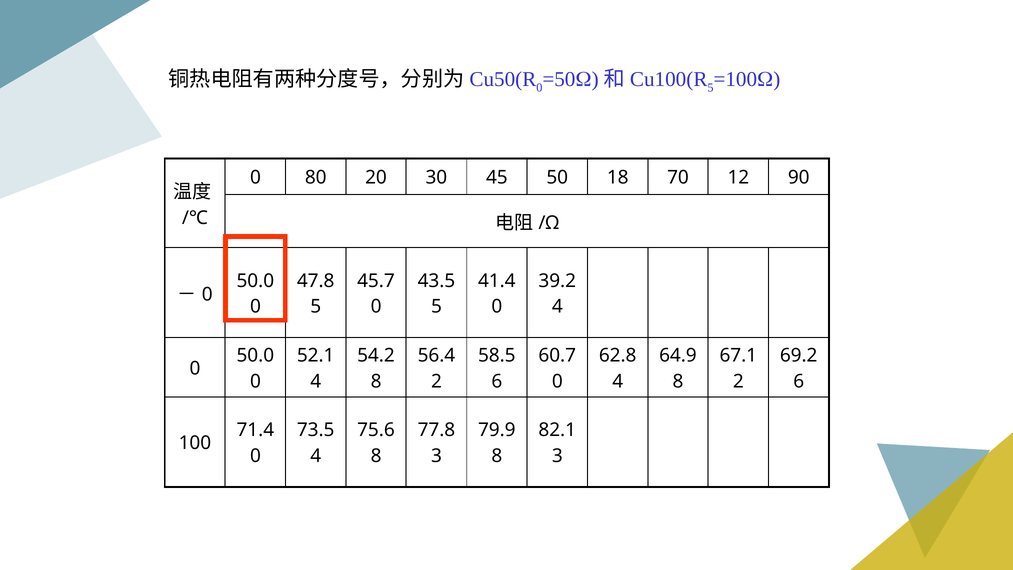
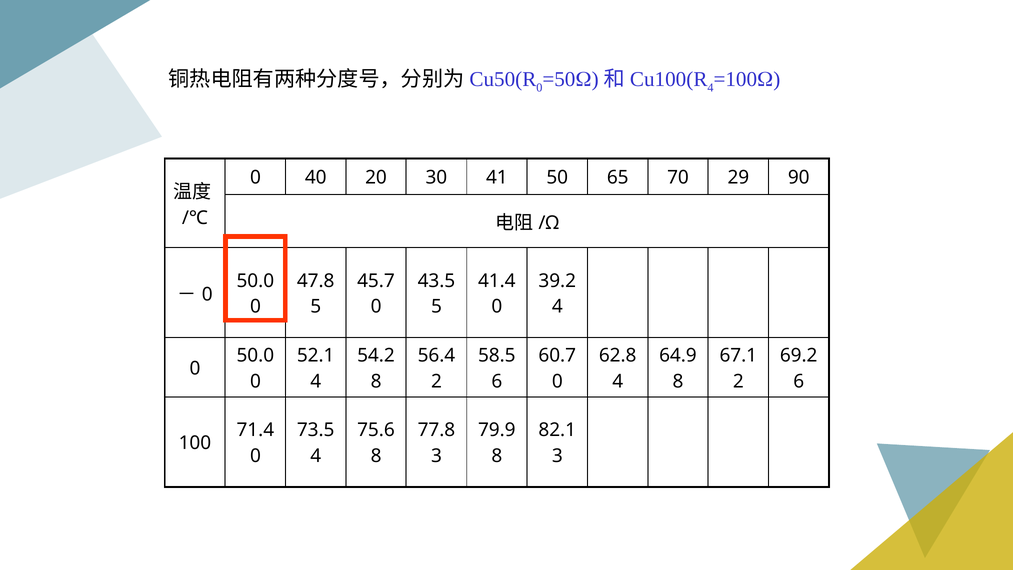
5: 5 -> 4 (711, 88)
80: 80 -> 40 (316, 177)
45: 45 -> 41 (497, 177)
18: 18 -> 65 (618, 177)
12: 12 -> 29 (738, 177)
